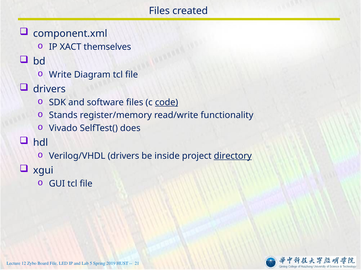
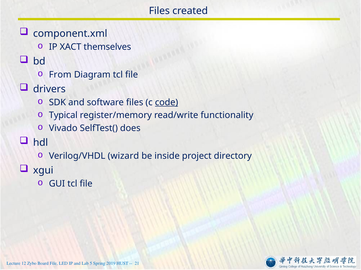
Write: Write -> From (60, 75)
Stands: Stands -> Typical (63, 116)
Verilog/VHDL drivers: drivers -> wizard (123, 156)
directory underline: present -> none (233, 156)
